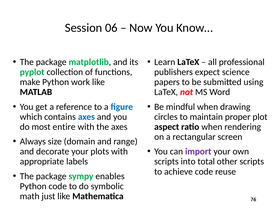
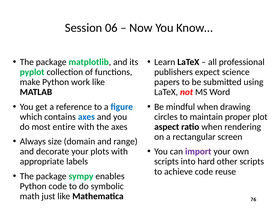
total: total -> hard (206, 161)
